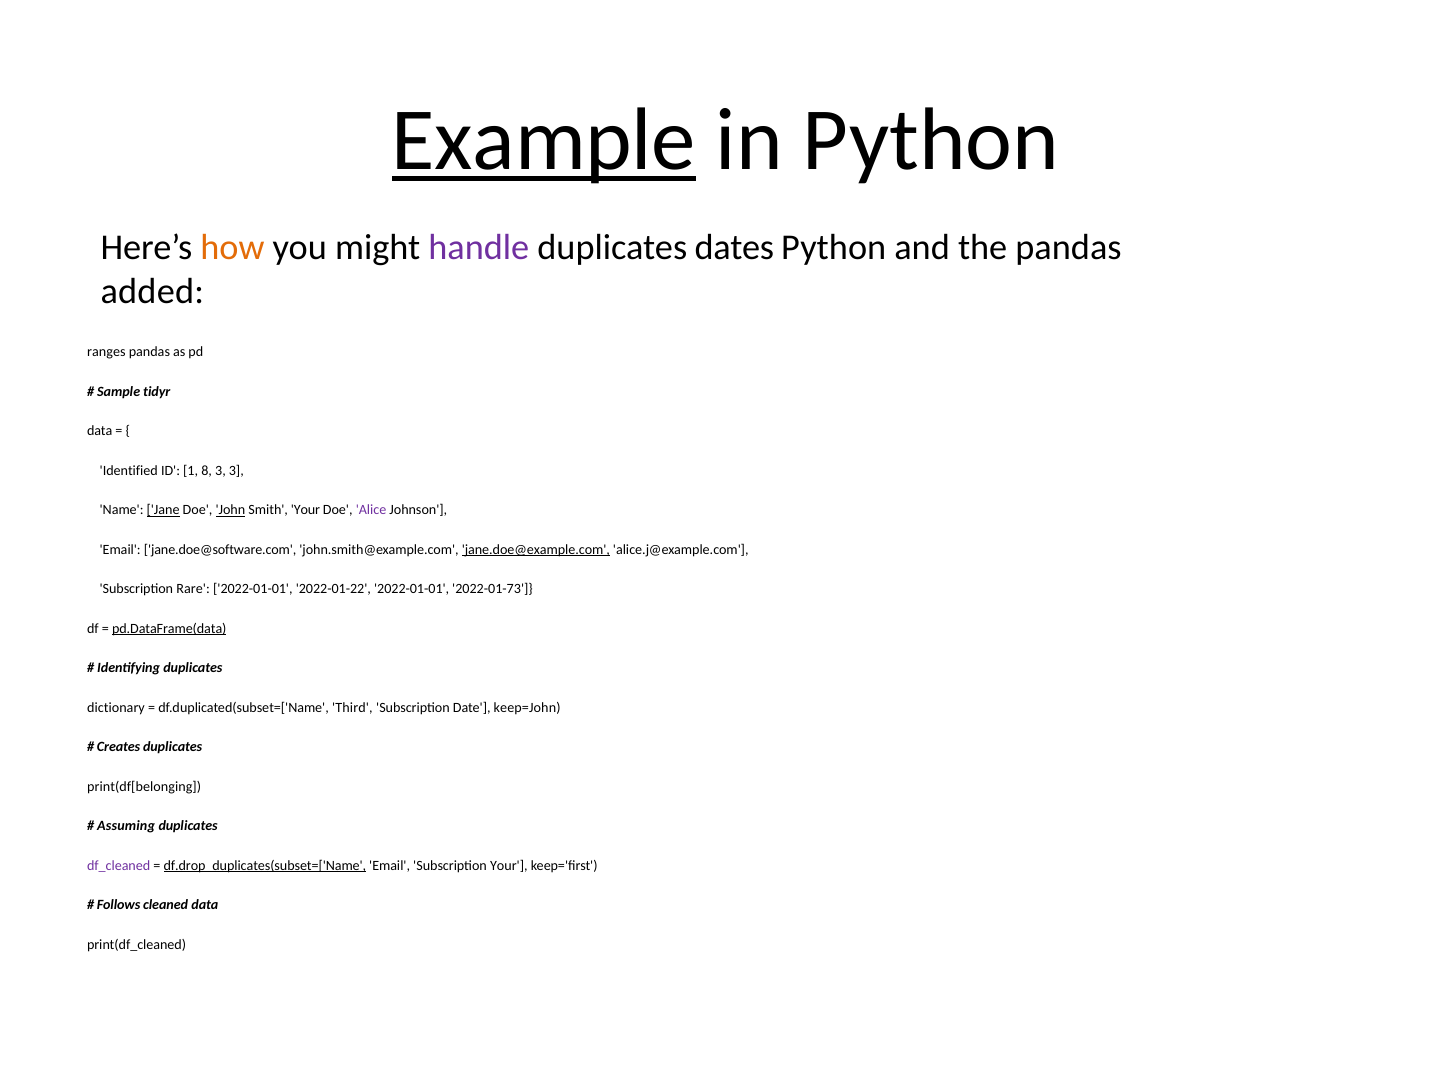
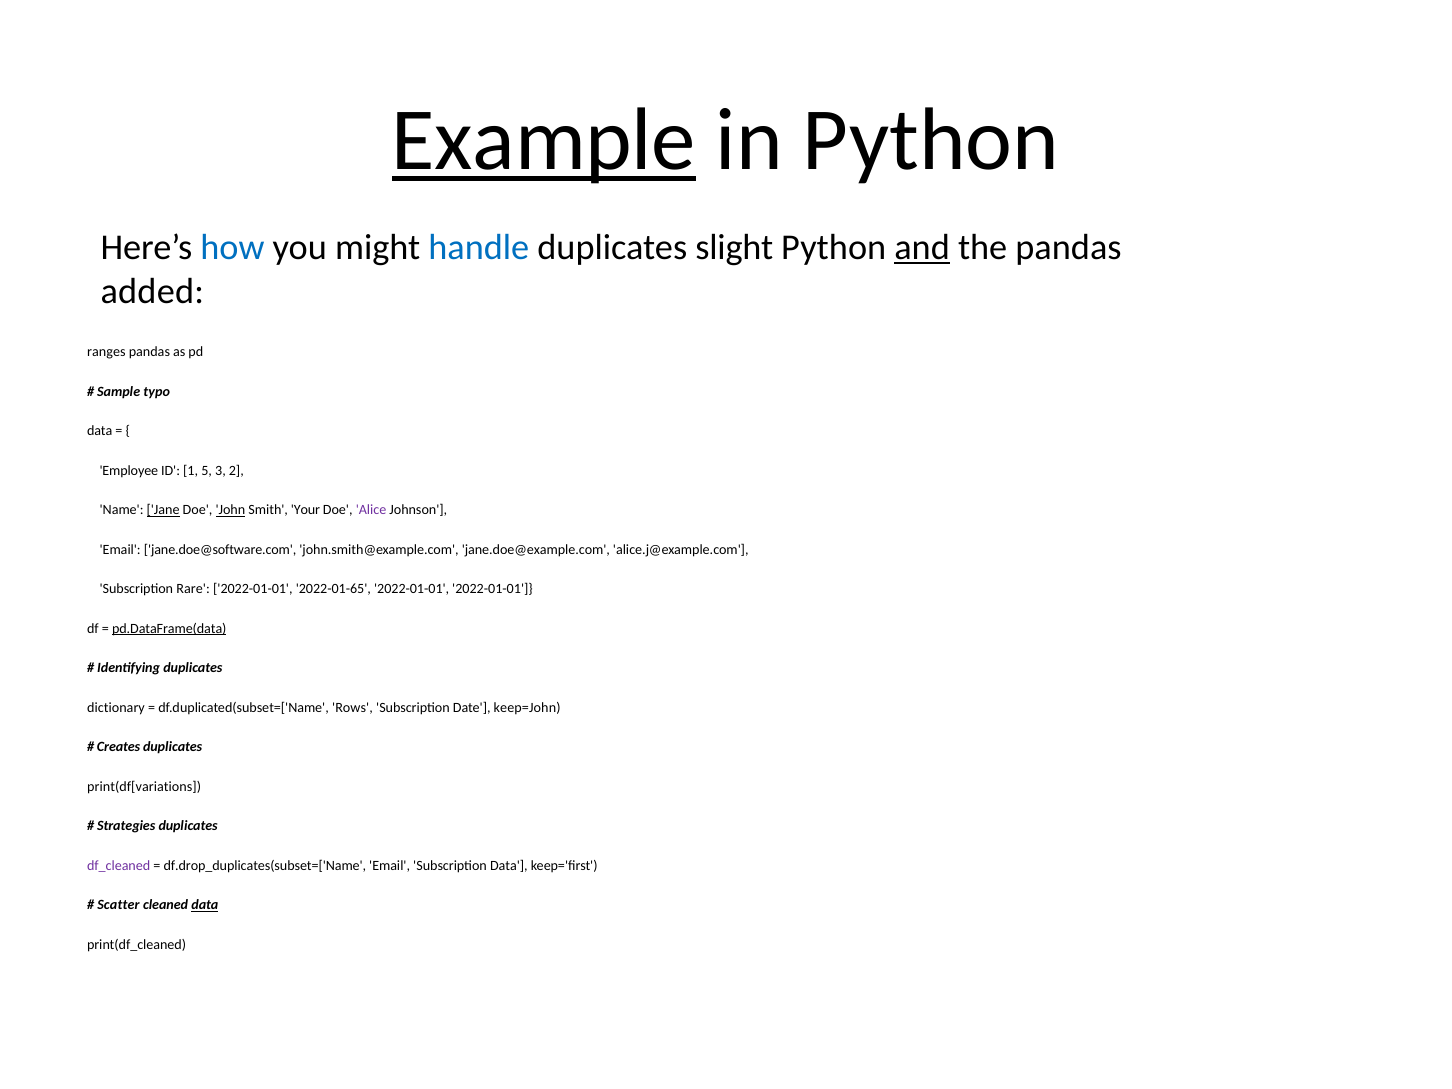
how colour: orange -> blue (232, 248)
handle colour: purple -> blue (479, 248)
dates: dates -> slight (734, 248)
and underline: none -> present (922, 248)
tidyr: tidyr -> typo (157, 392)
Identified: Identified -> Employee (129, 471)
8: 8 -> 5 (207, 471)
3 3: 3 -> 2 (236, 471)
jane.doe@example.com underline: present -> none (536, 550)
2022-01-22: 2022-01-22 -> 2022-01-65 (333, 589)
2022-01-01 2022-01-73: 2022-01-73 -> 2022-01-01 (493, 589)
Third: Third -> Rows (352, 708)
print(df[belonging: print(df[belonging -> print(df[variations (144, 787)
Assuming: Assuming -> Strategies (126, 826)
df.drop_duplicates(subset=['Name underline: present -> none (265, 866)
Subscription Your: Your -> Data (509, 866)
Follows: Follows -> Scatter (118, 905)
data underline: none -> present (205, 905)
